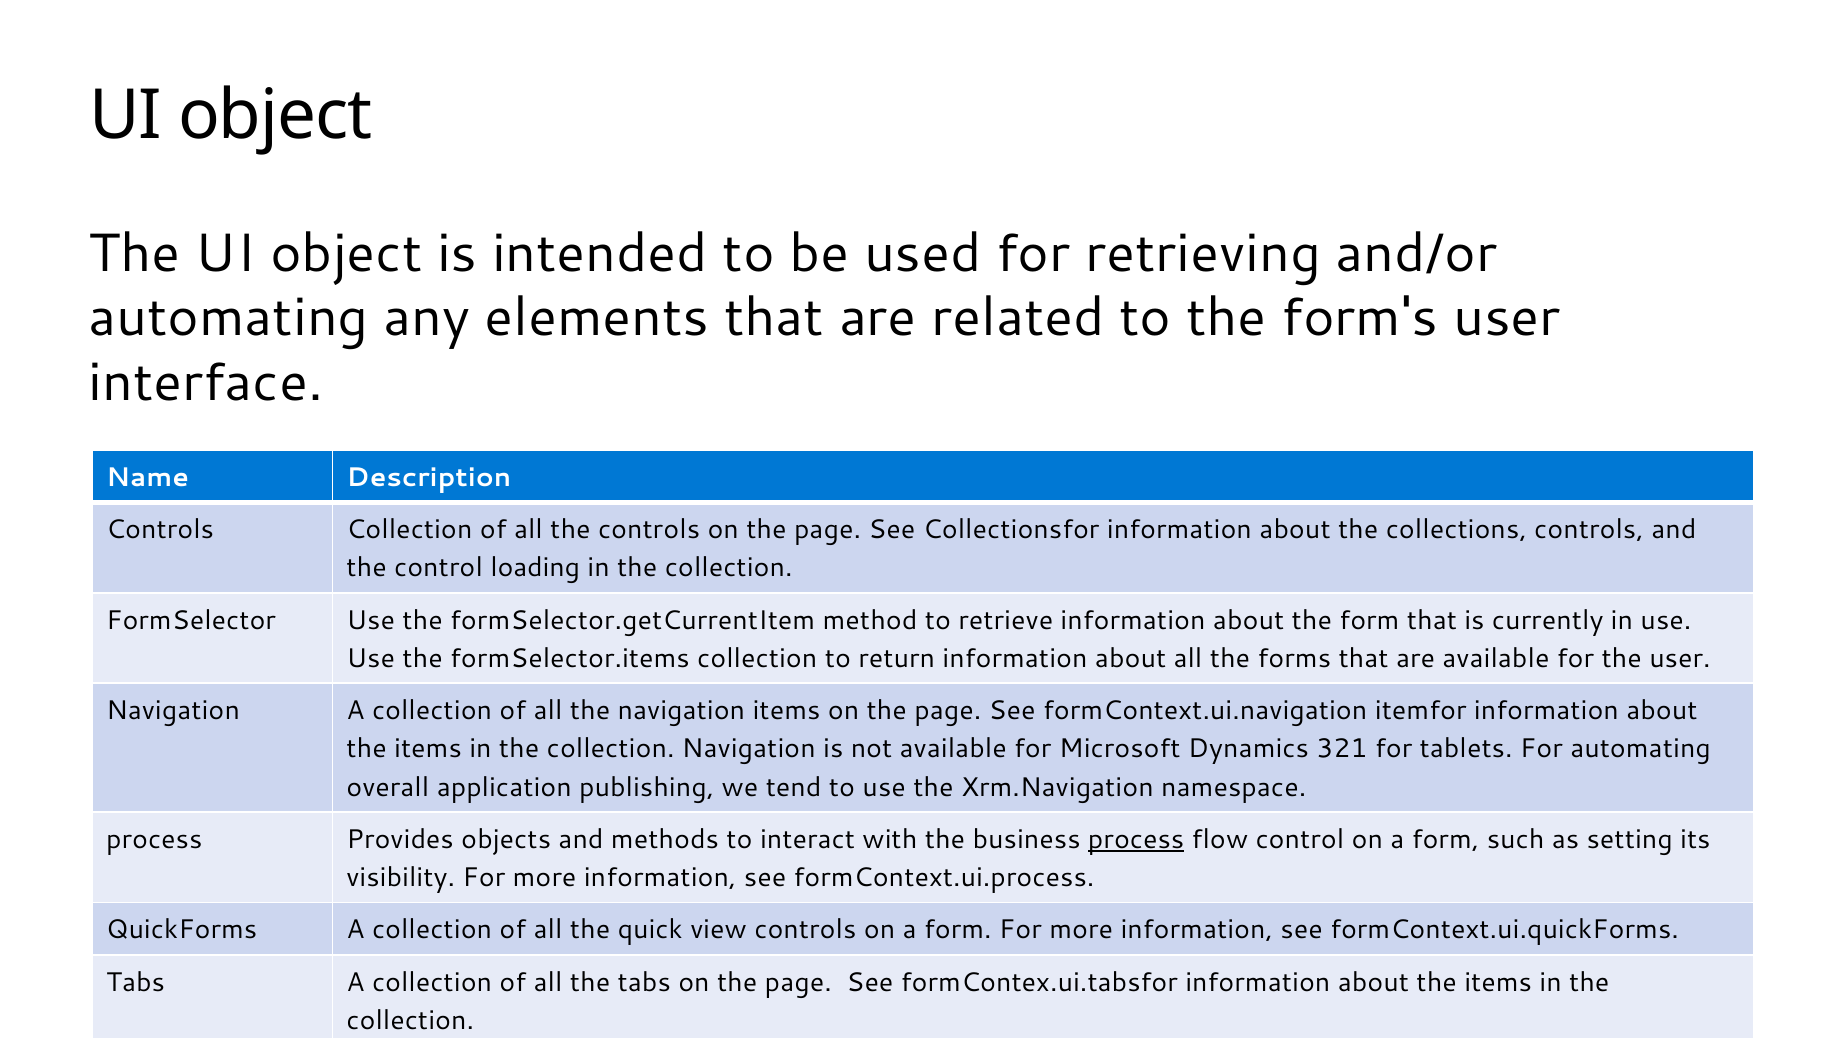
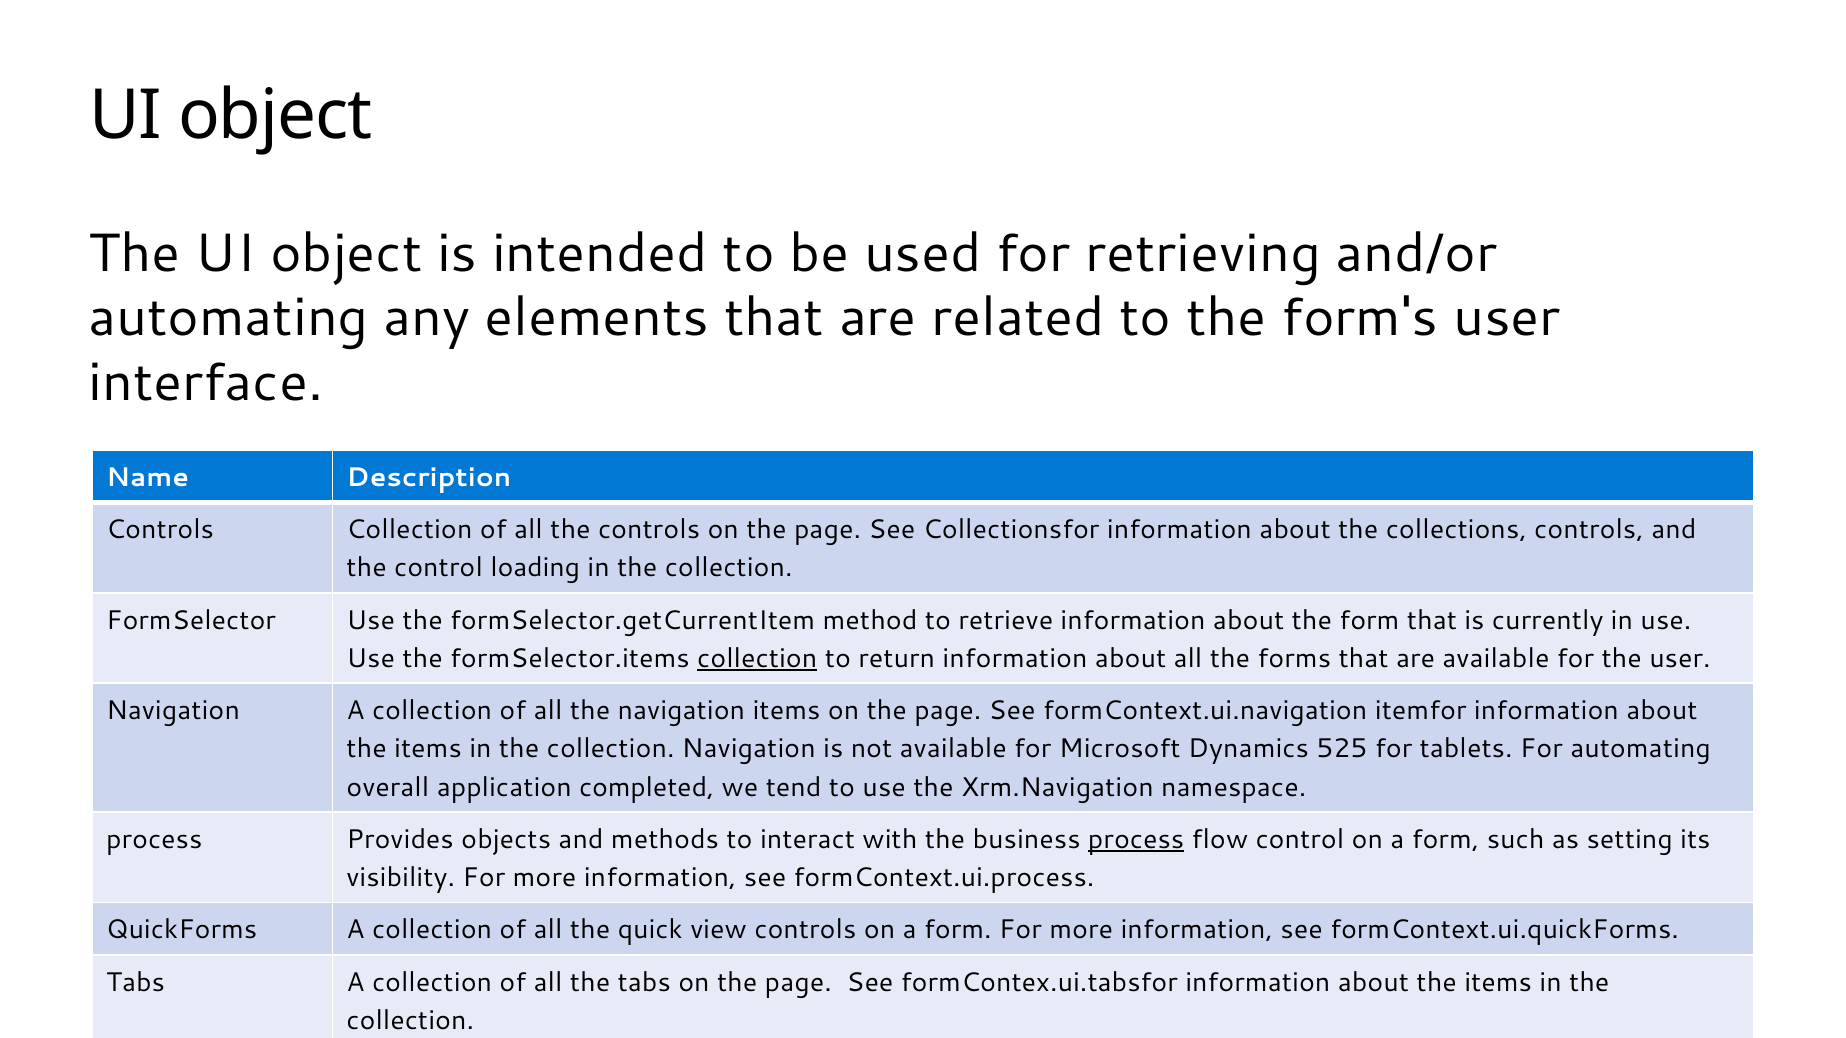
collection underline: none -> present (757, 659)
321: 321 -> 525 (1342, 749)
publishing: publishing -> completed (647, 788)
